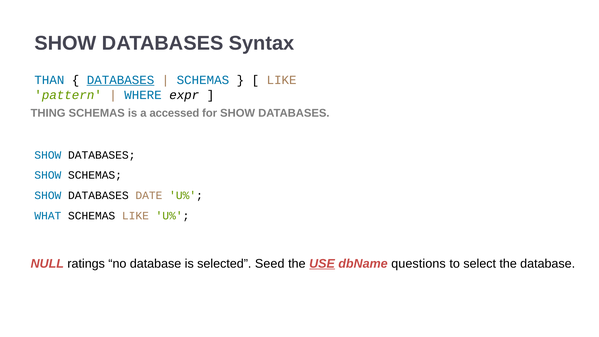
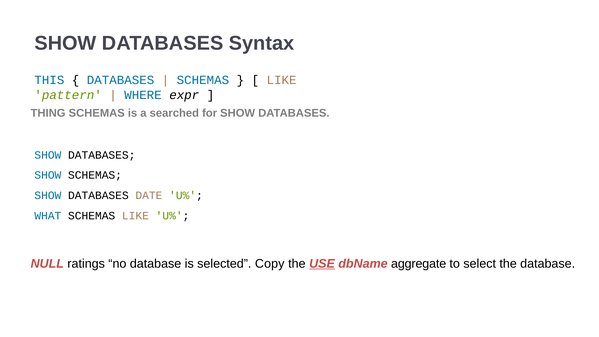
THAN: THAN -> THIS (49, 80)
DATABASES underline: present -> none (121, 80)
accessed: accessed -> searched (174, 113)
Seed: Seed -> Copy (270, 264)
questions: questions -> aggregate (419, 264)
